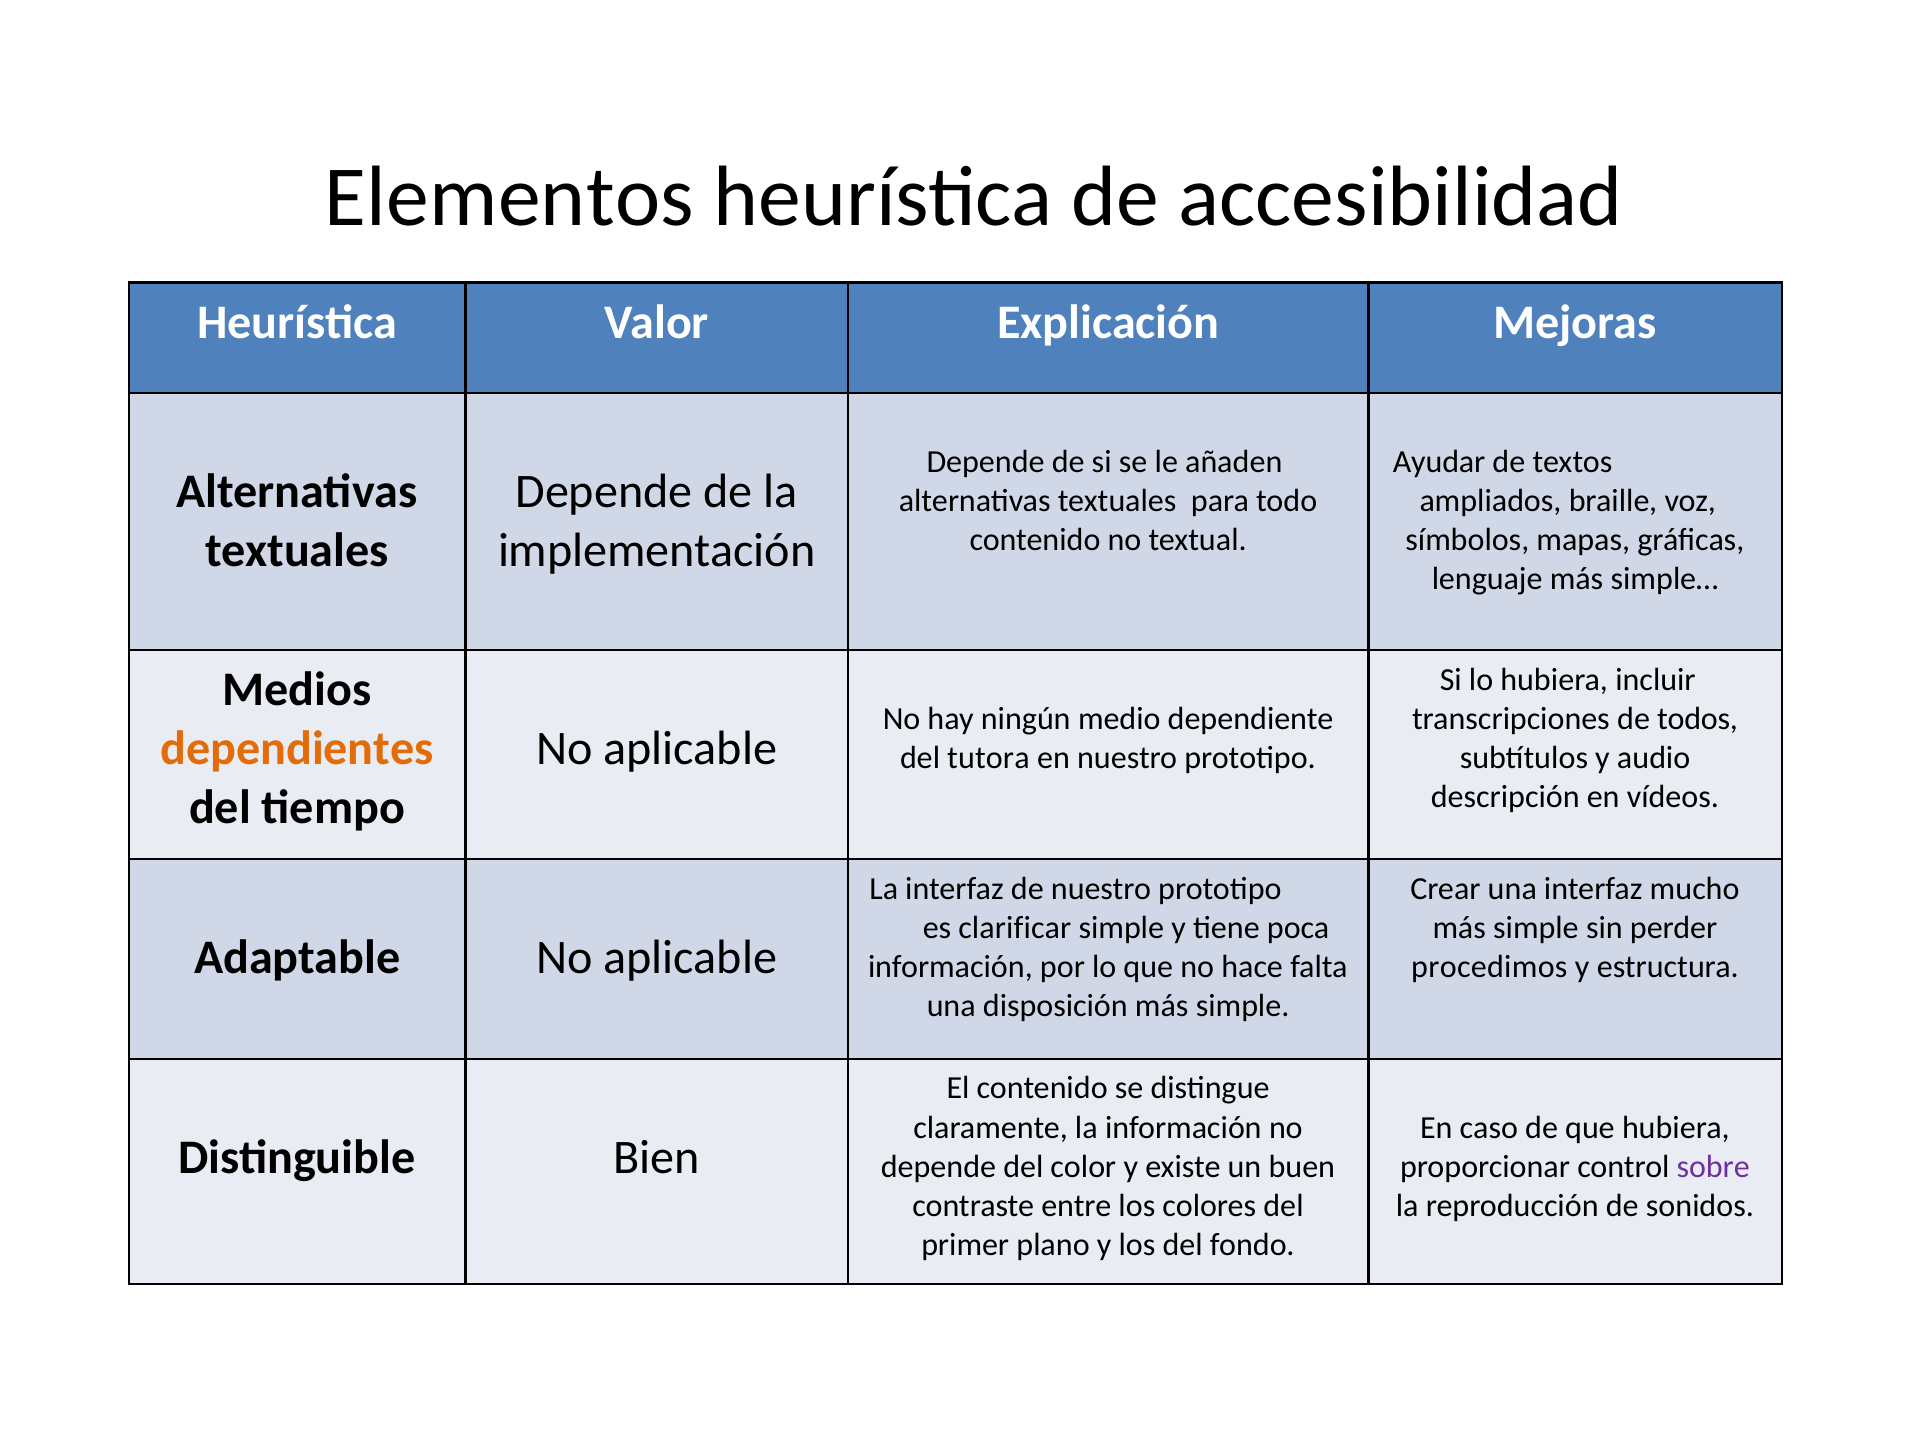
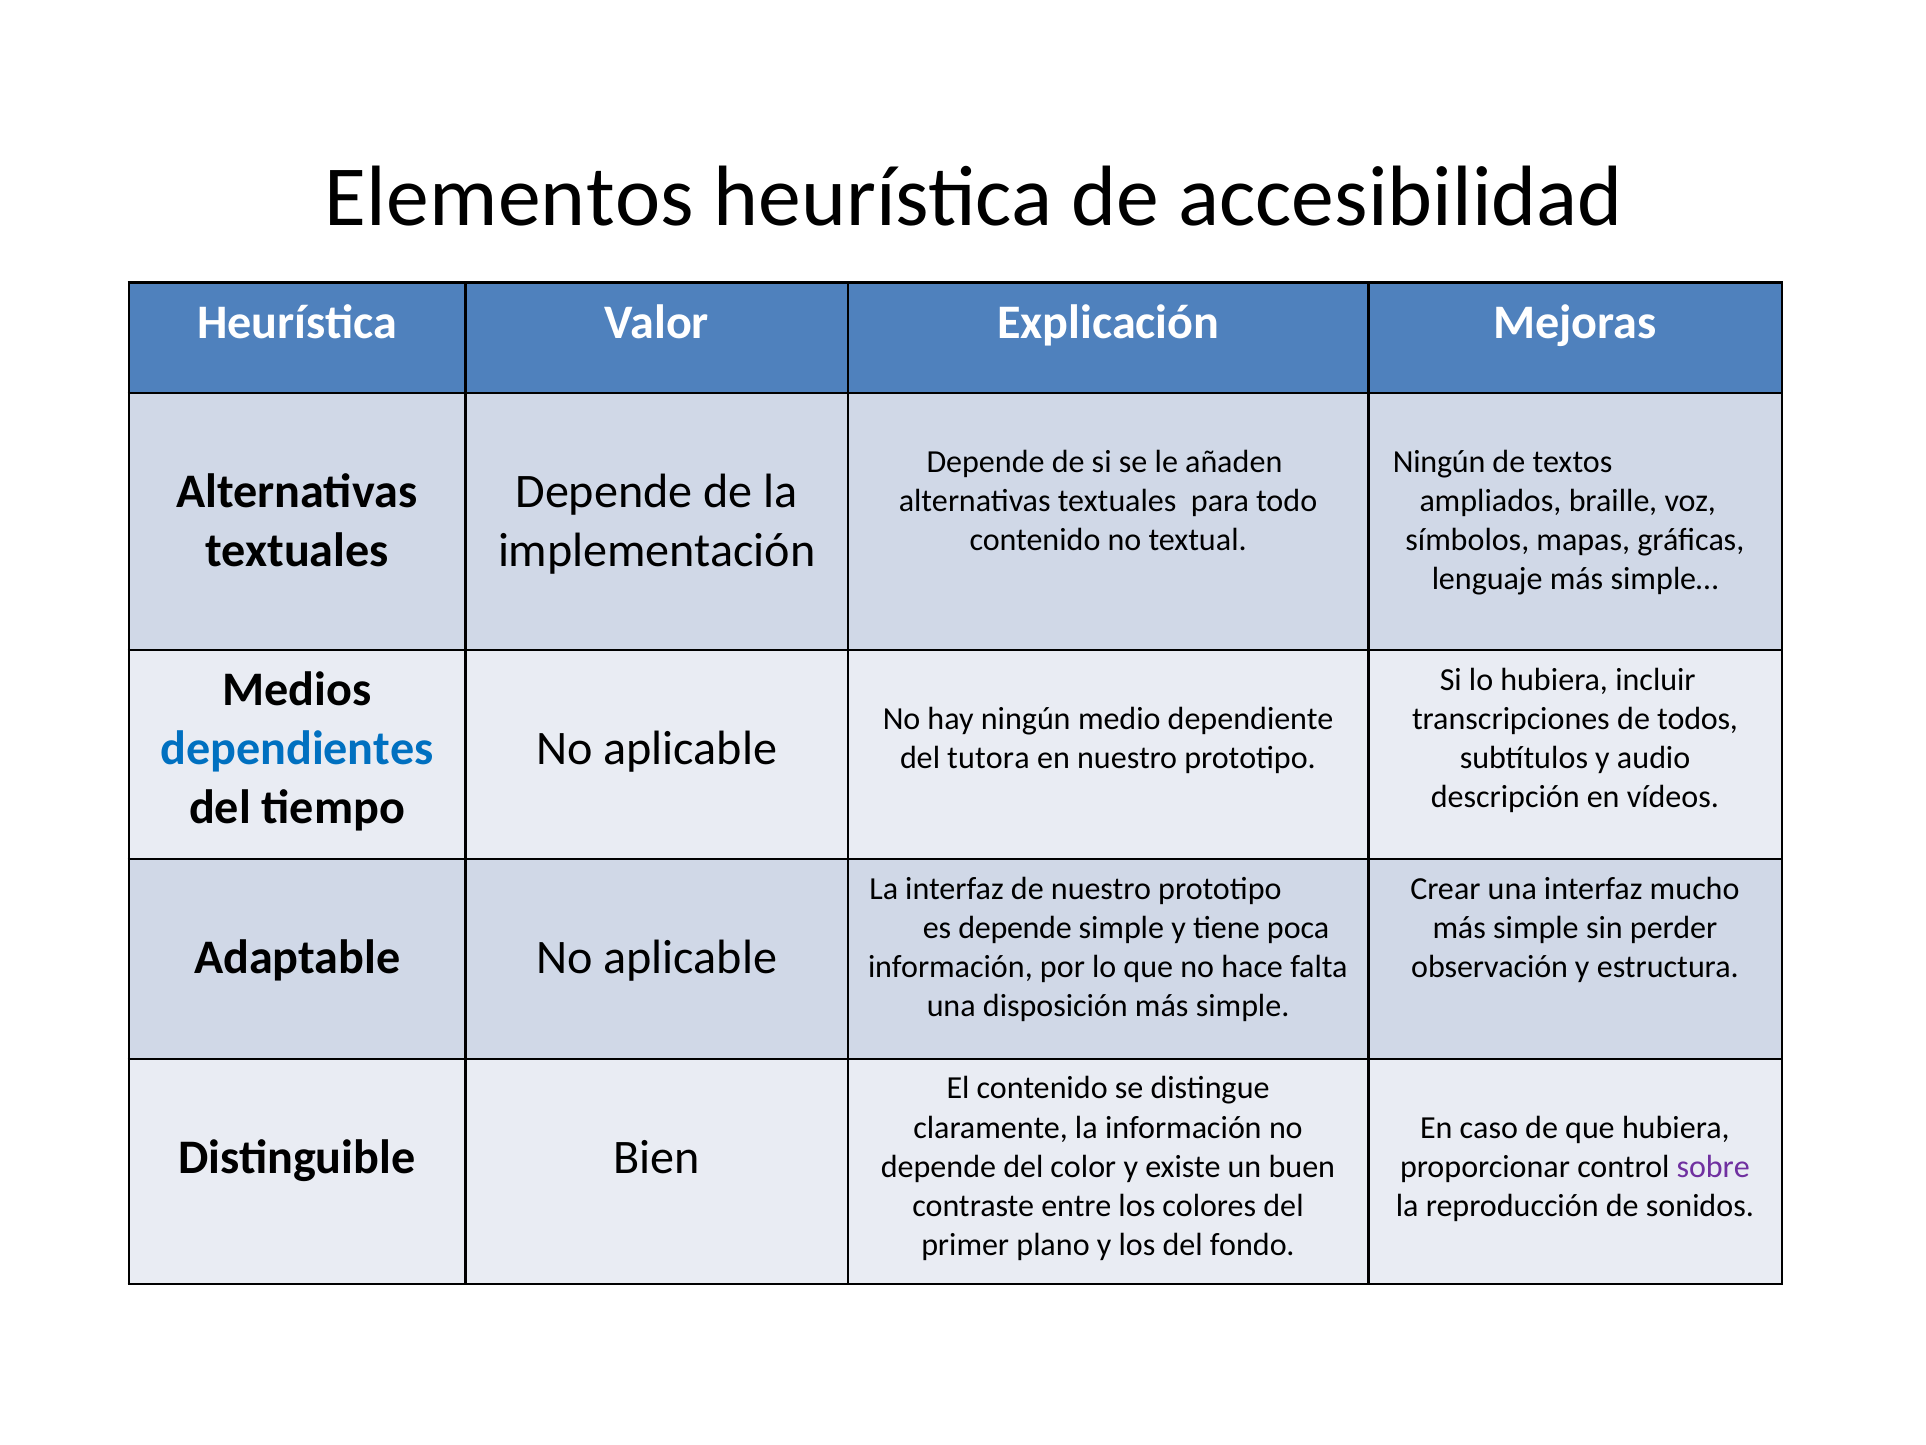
Ayudar: Ayudar -> Ningún (1439, 462)
dependientes colour: orange -> blue (297, 748)
es clarificar: clarificar -> depende (1015, 927)
procedimos: procedimos -> observación (1490, 966)
